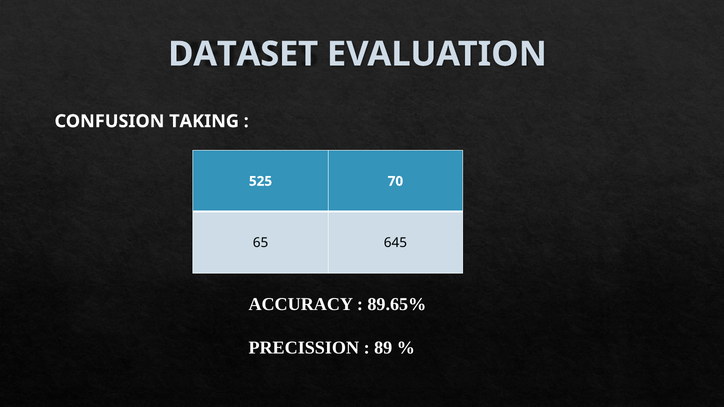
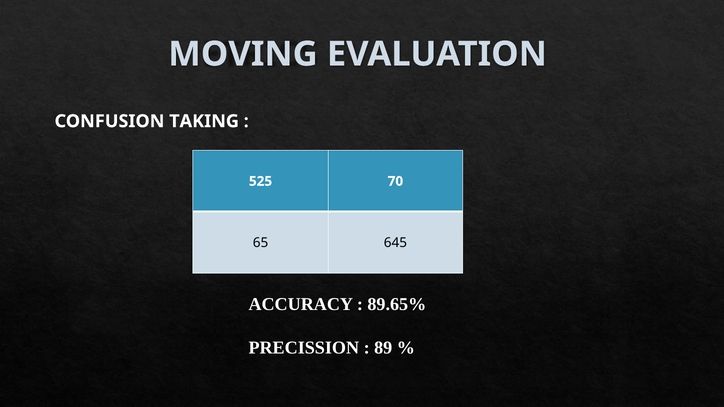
DATASET: DATASET -> MOVING (243, 54)
